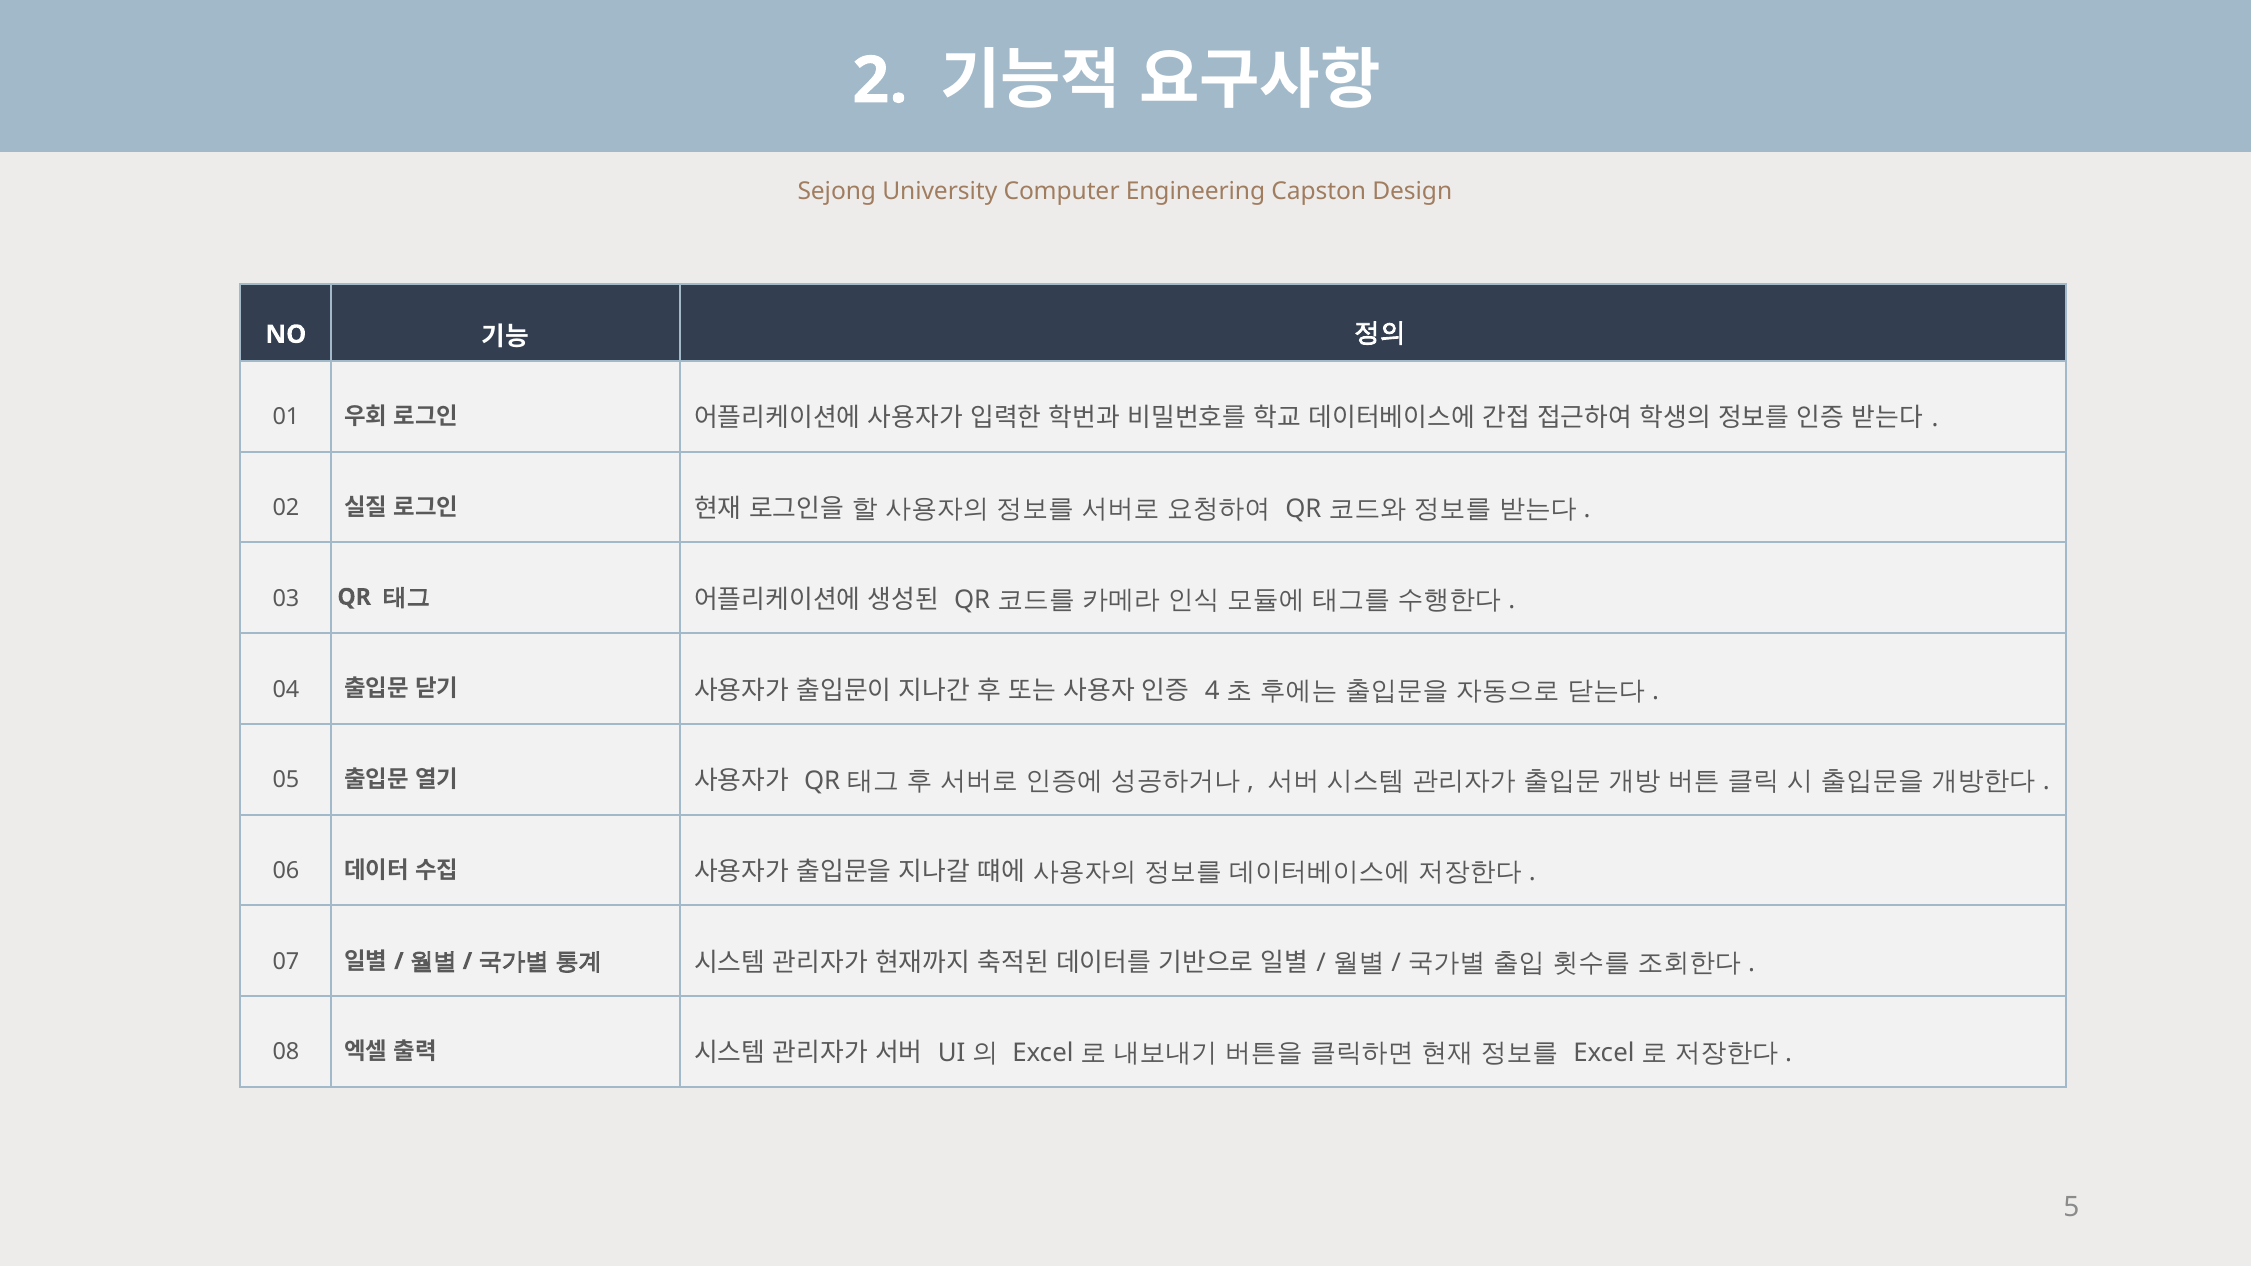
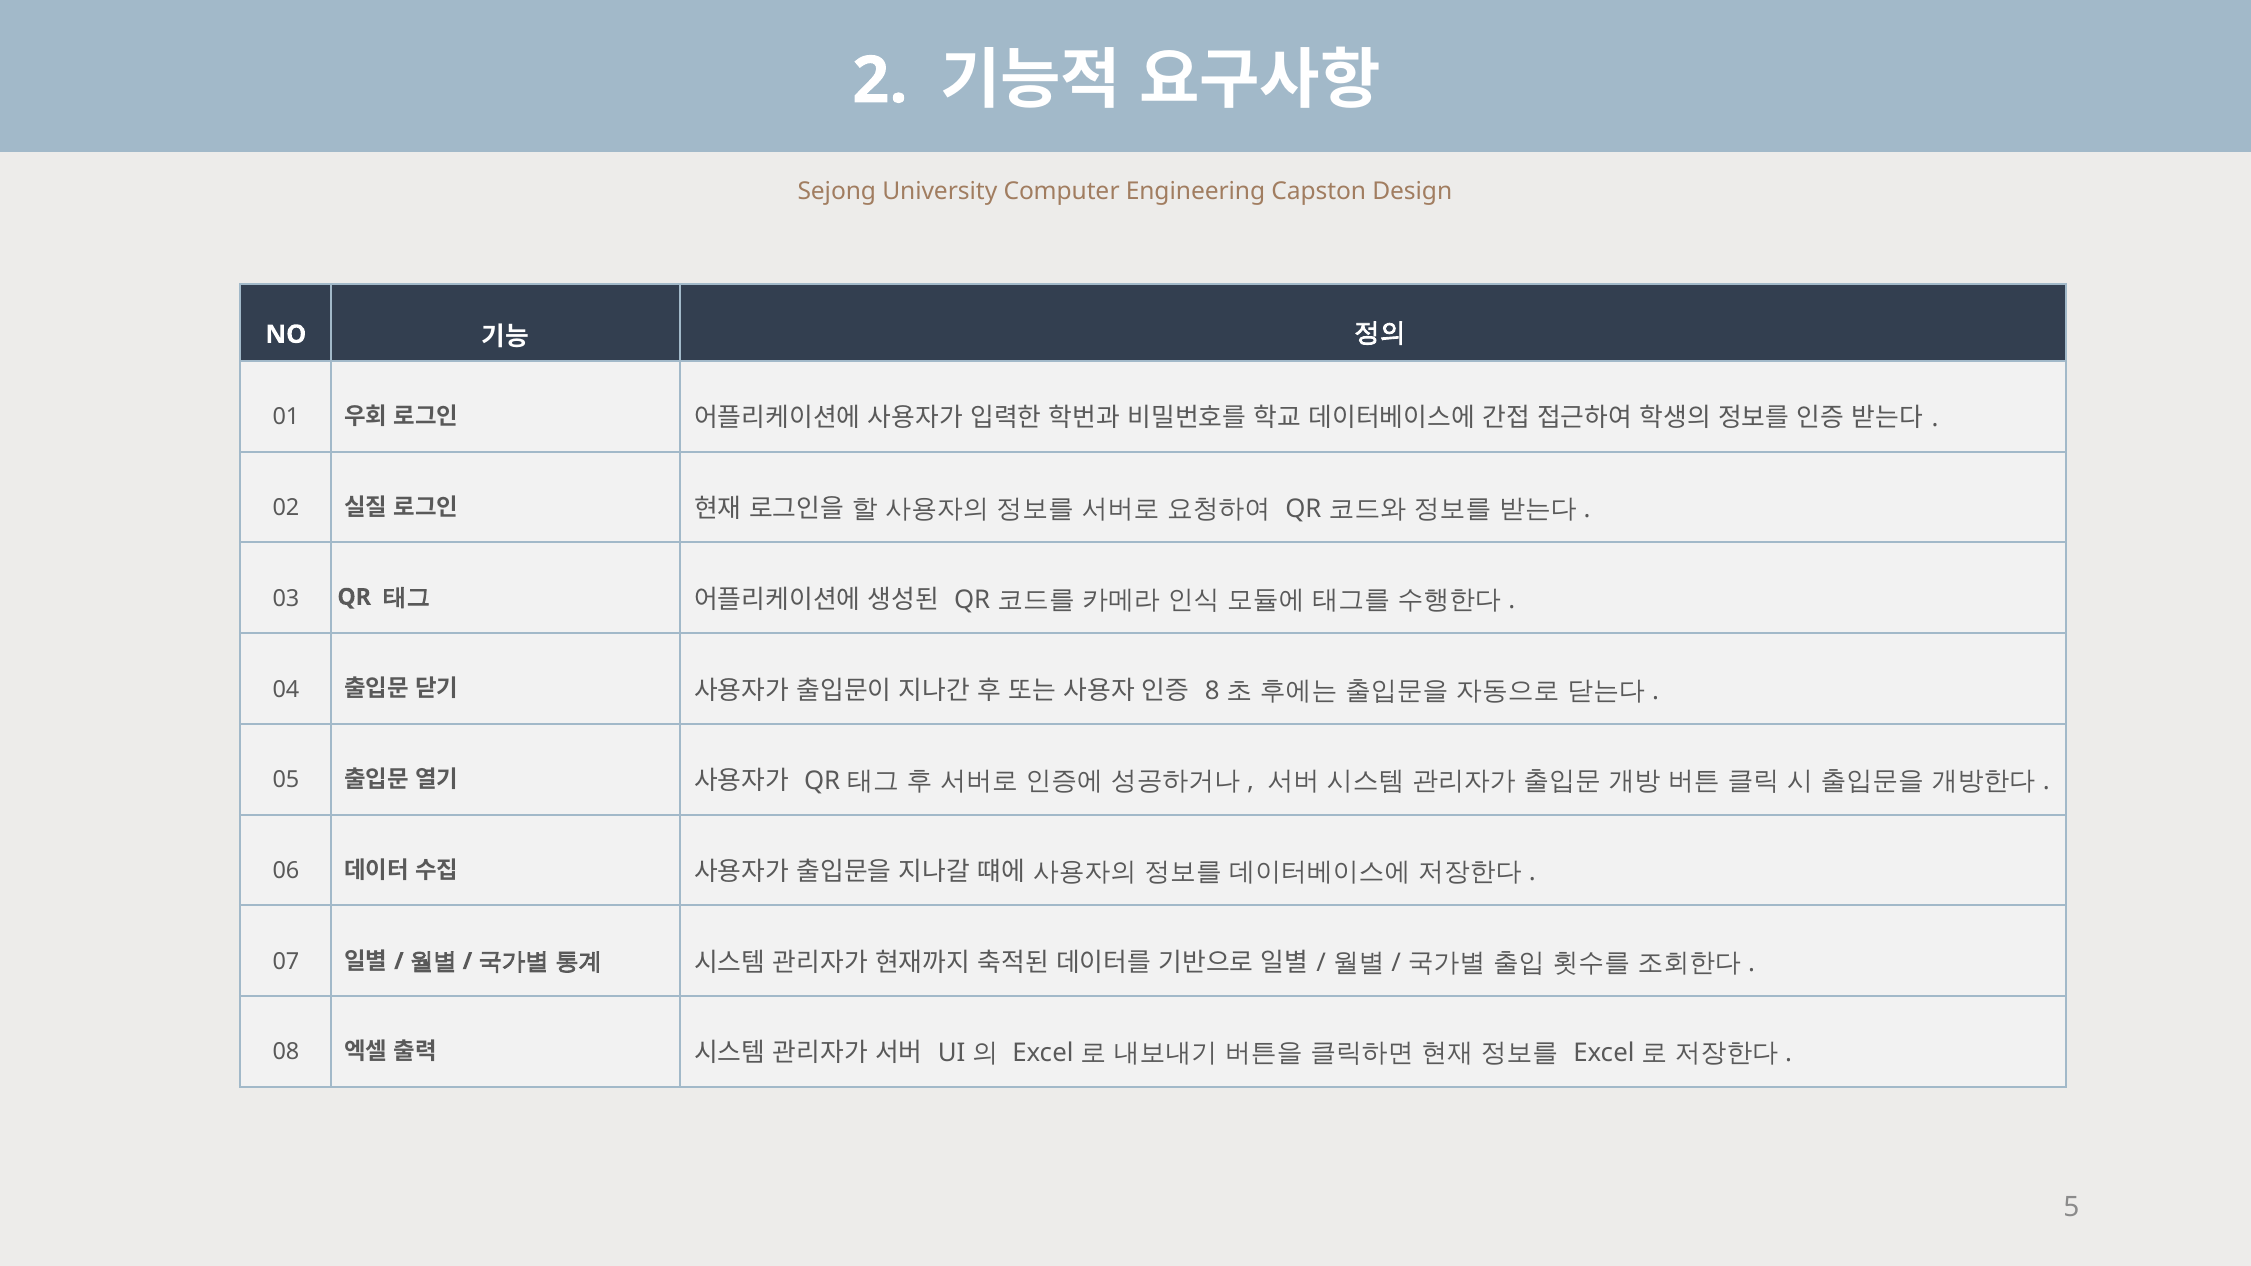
4: 4 -> 8 (1212, 691)
